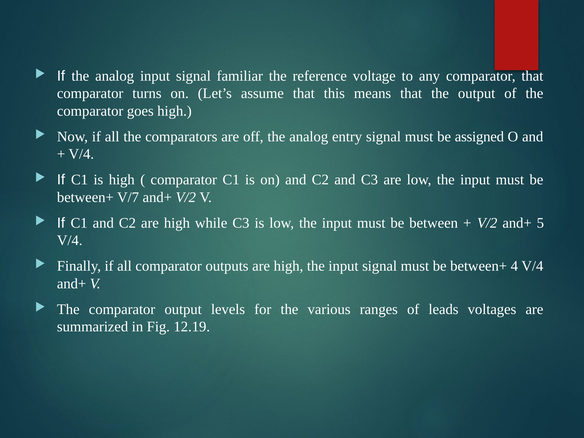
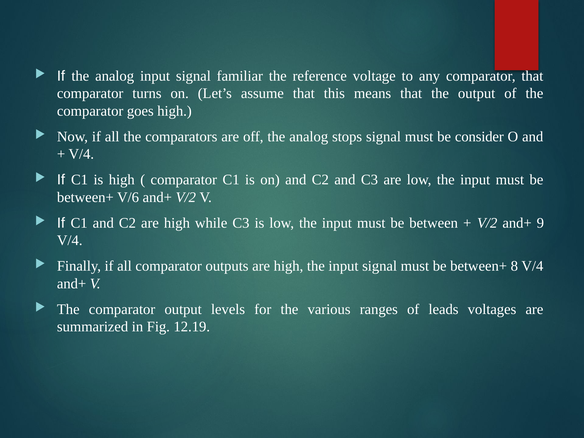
entry: entry -> stops (347, 137)
assigned: assigned -> consider (479, 137)
V/7: V/7 -> V/6 (128, 197)
5: 5 -> 9 (540, 223)
4: 4 -> 8 (514, 266)
